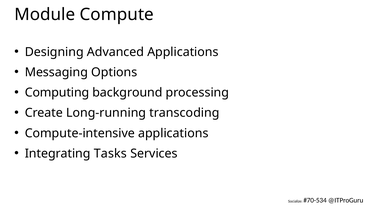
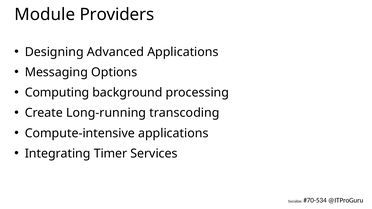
Compute: Compute -> Providers (117, 14)
Tasks: Tasks -> Timer (110, 154)
